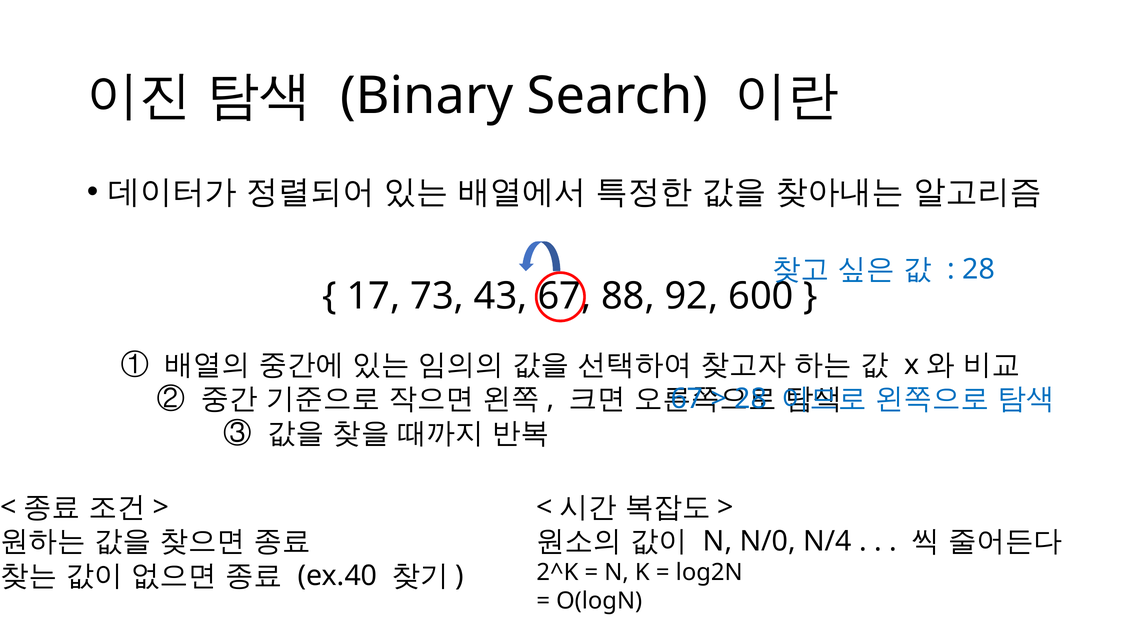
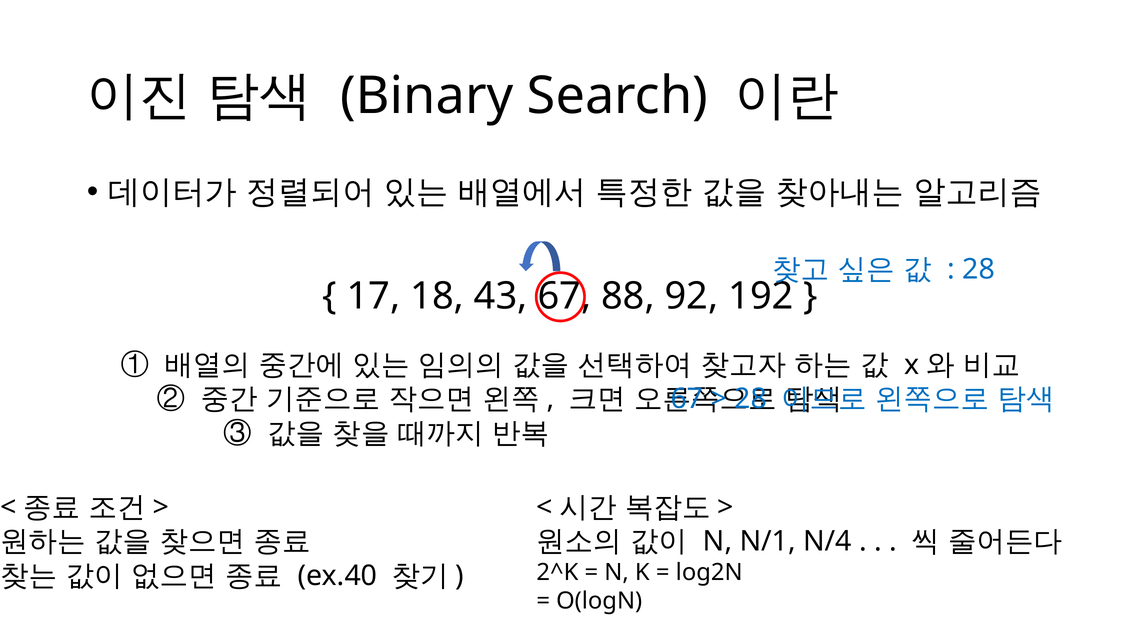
73: 73 -> 18 (437, 296)
600: 600 -> 192 (761, 296)
N/0: N/0 -> N/1 (768, 541)
